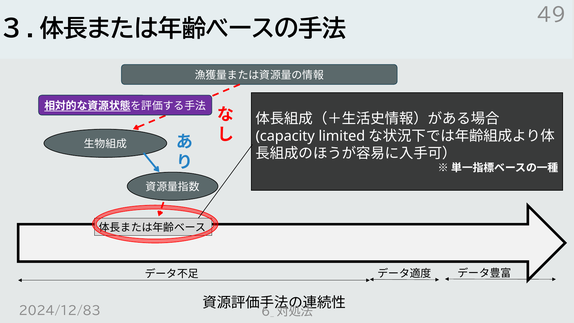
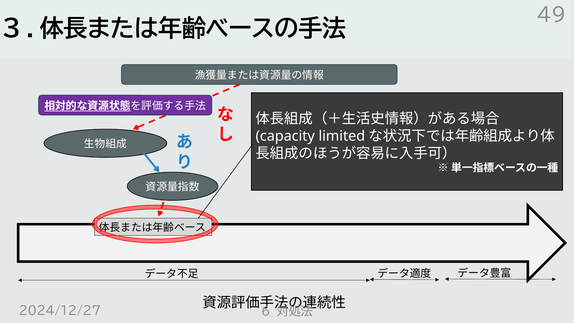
2024/12/83: 2024/12/83 -> 2024/12/27 (60, 311)
